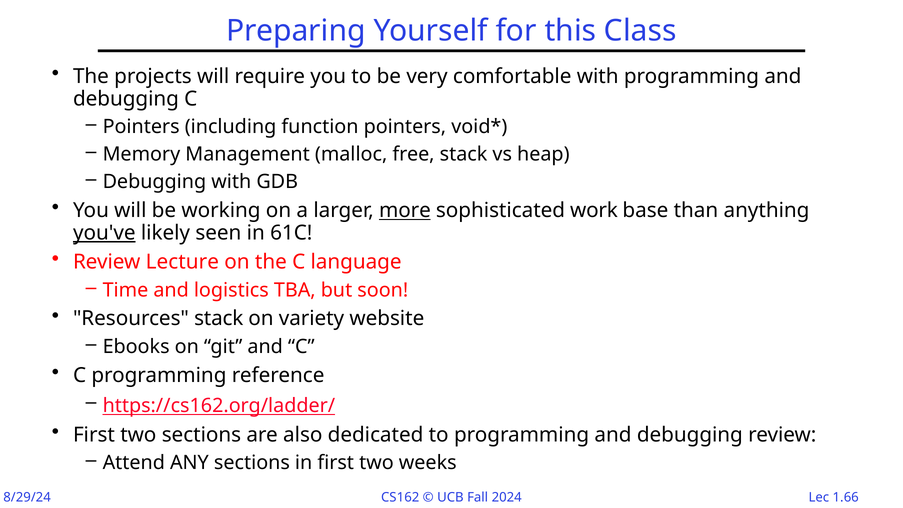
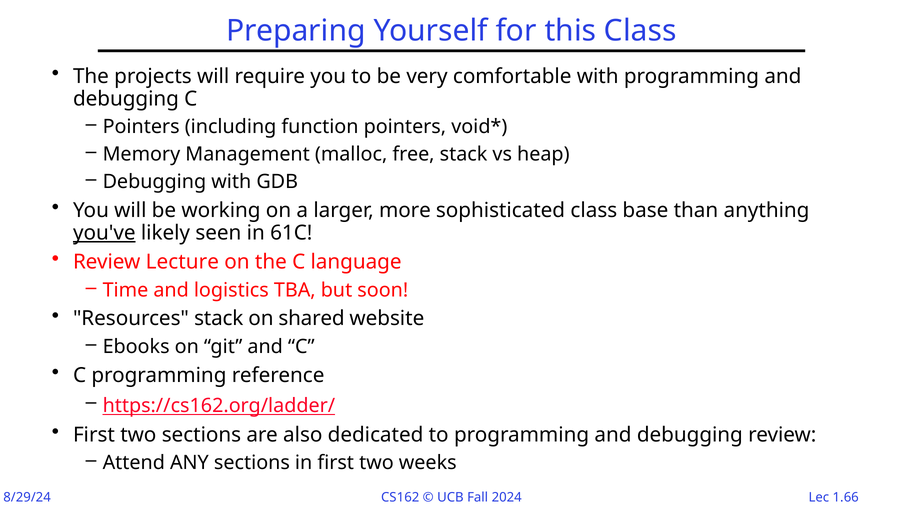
more underline: present -> none (405, 210)
sophisticated work: work -> class (594, 210)
variety: variety -> shared (312, 319)
